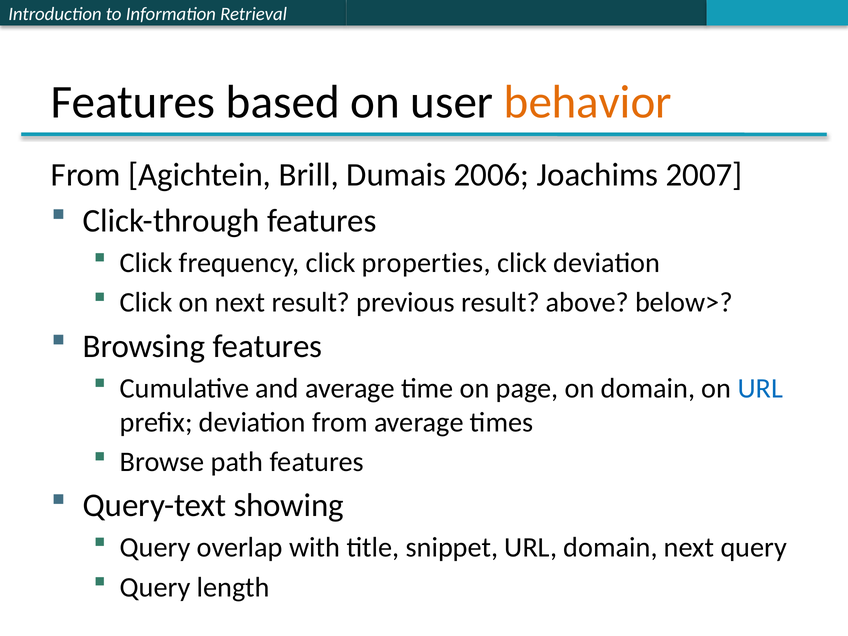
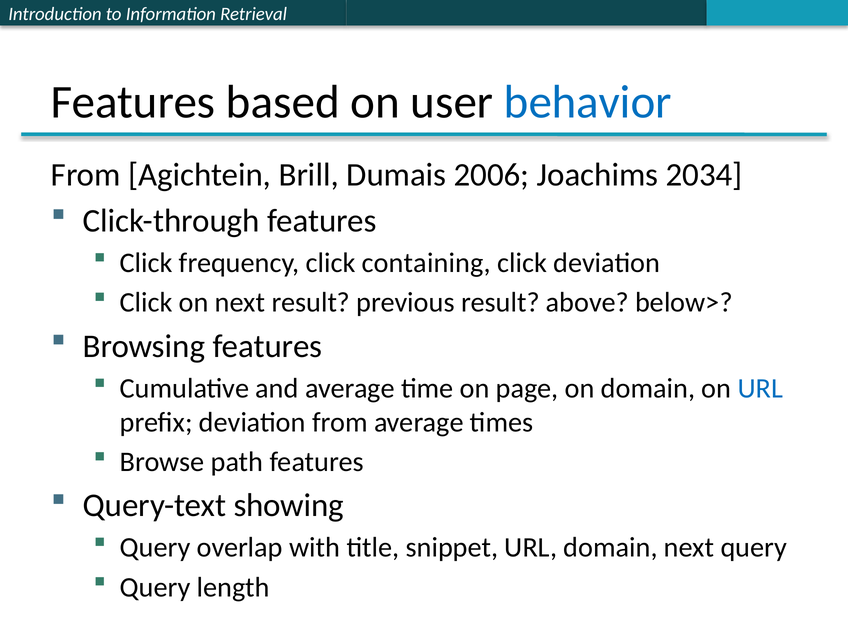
behavior colour: orange -> blue (588, 102)
2007: 2007 -> 2034 (704, 175)
properties: properties -> containing (426, 263)
